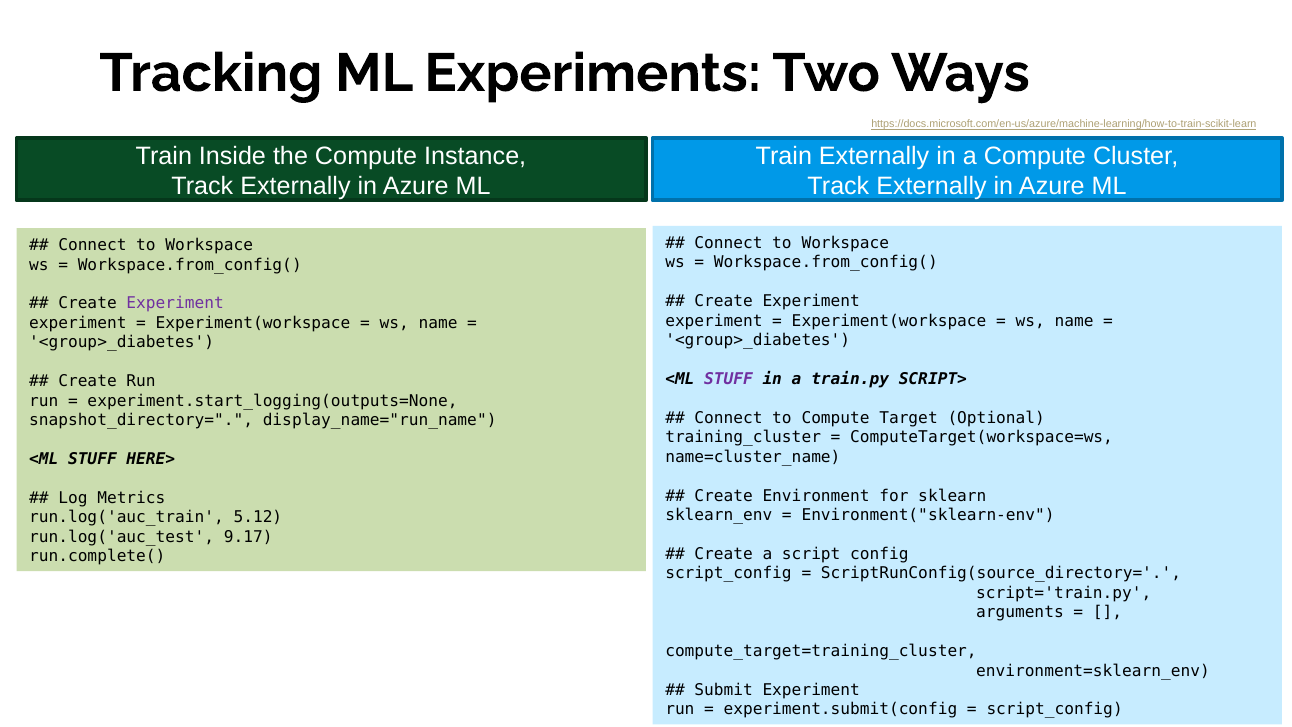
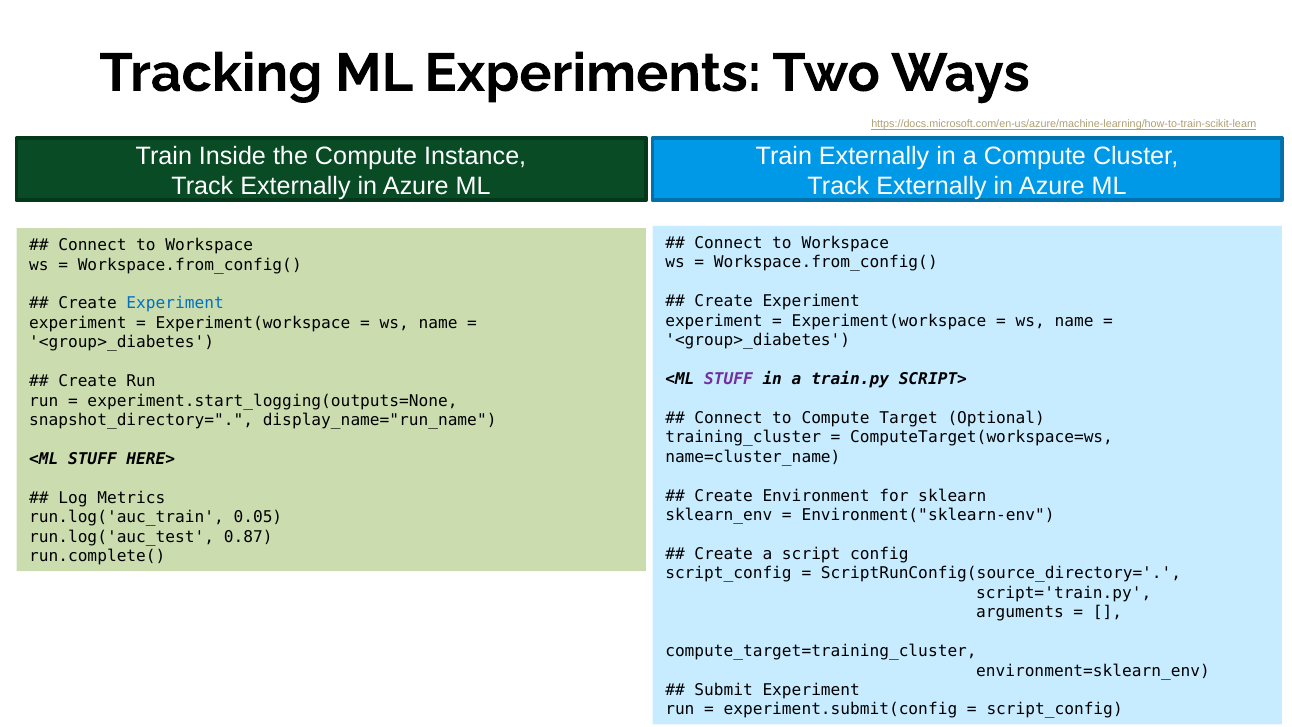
Experiment colour: purple -> blue (175, 304)
5.12: 5.12 -> 0.05 (258, 517)
9.17: 9.17 -> 0.87 (248, 537)
